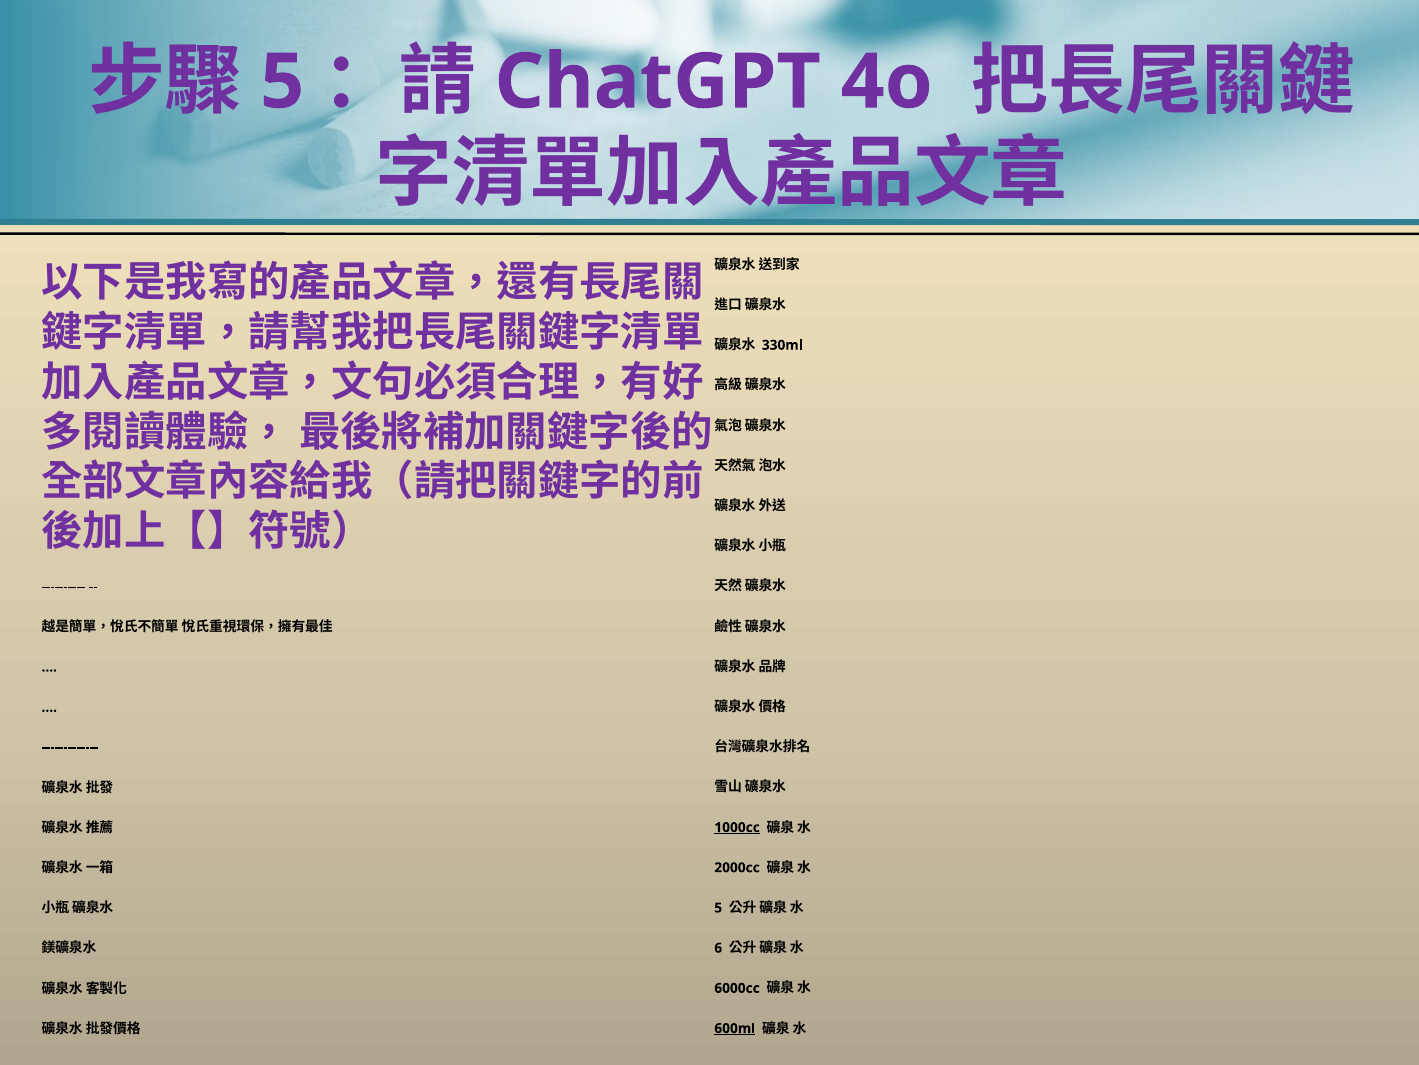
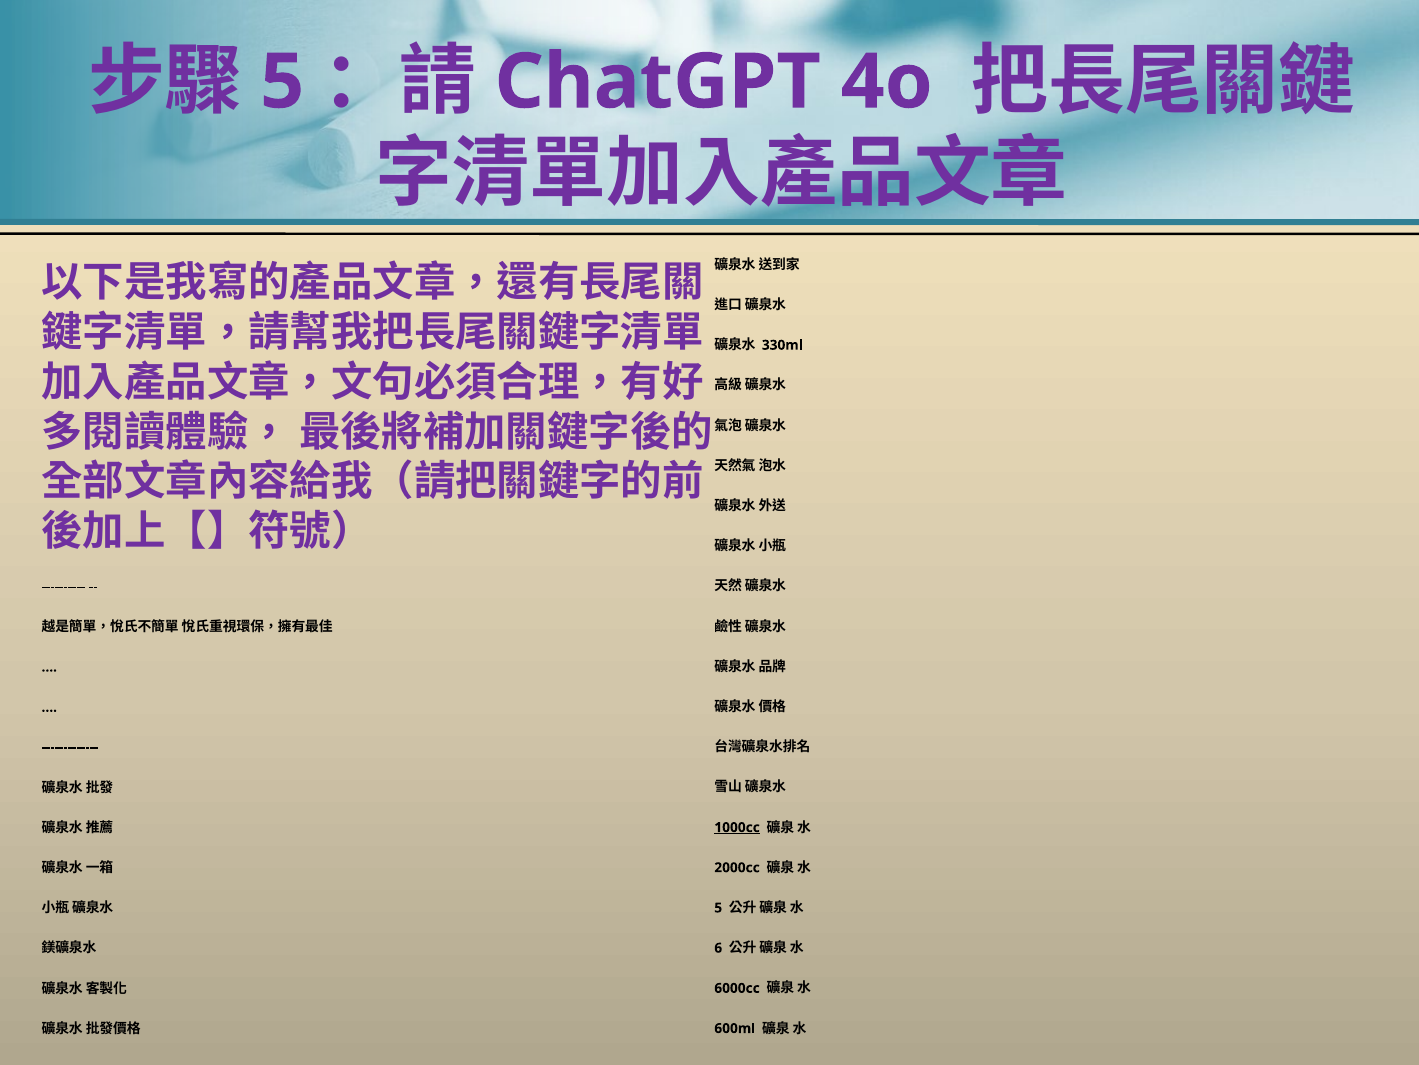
600ml underline: present -> none (735, 1028)
